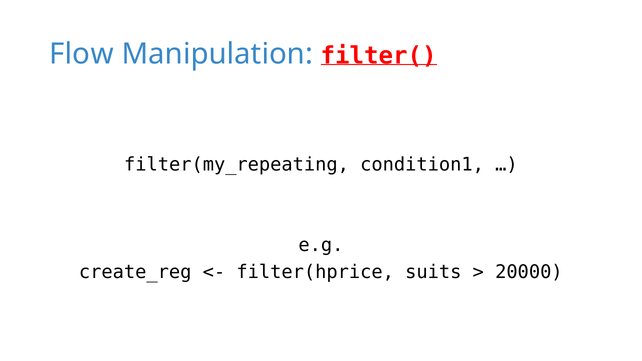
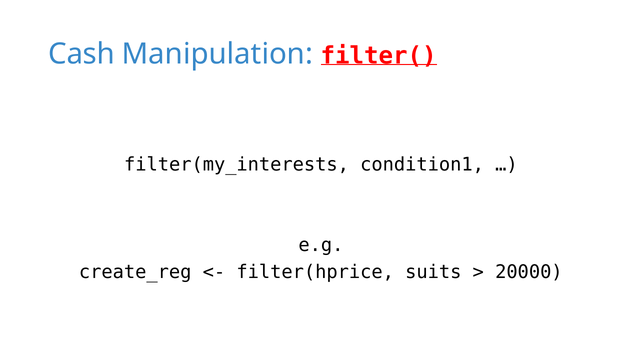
Flow: Flow -> Cash (82, 54)
filter(my_repeating: filter(my_repeating -> filter(my_interests (237, 165)
